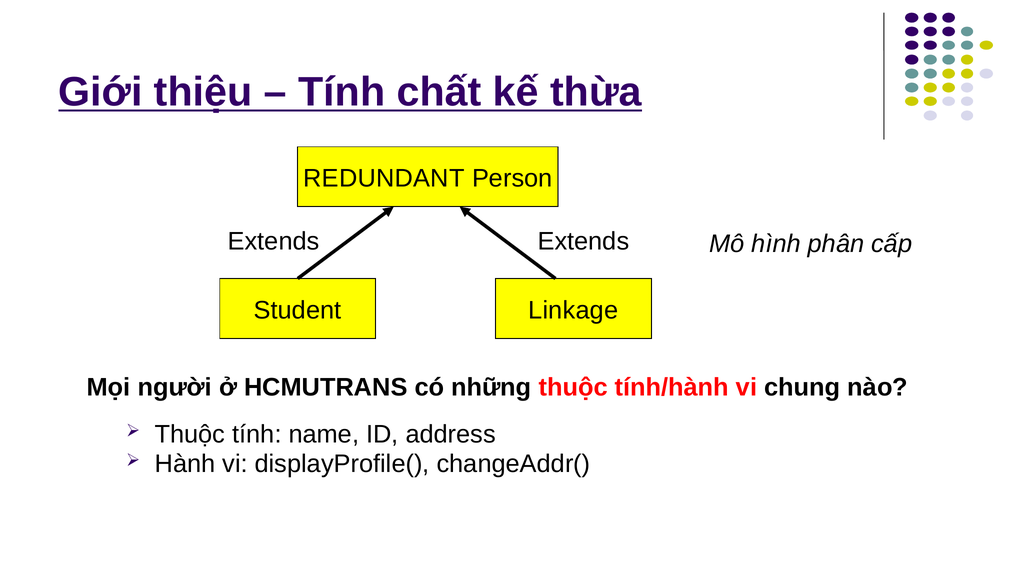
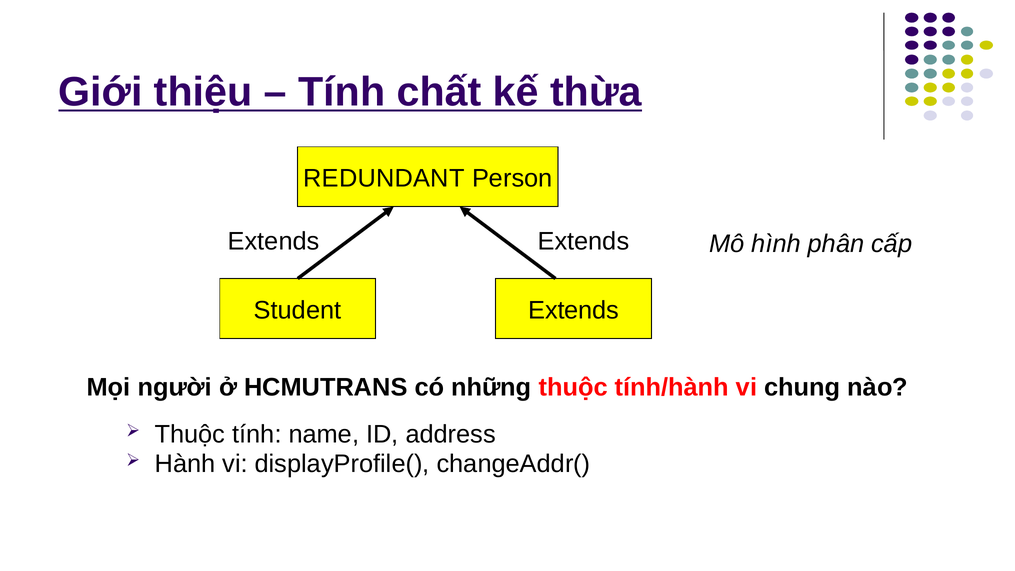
Student Linkage: Linkage -> Extends (574, 310)
